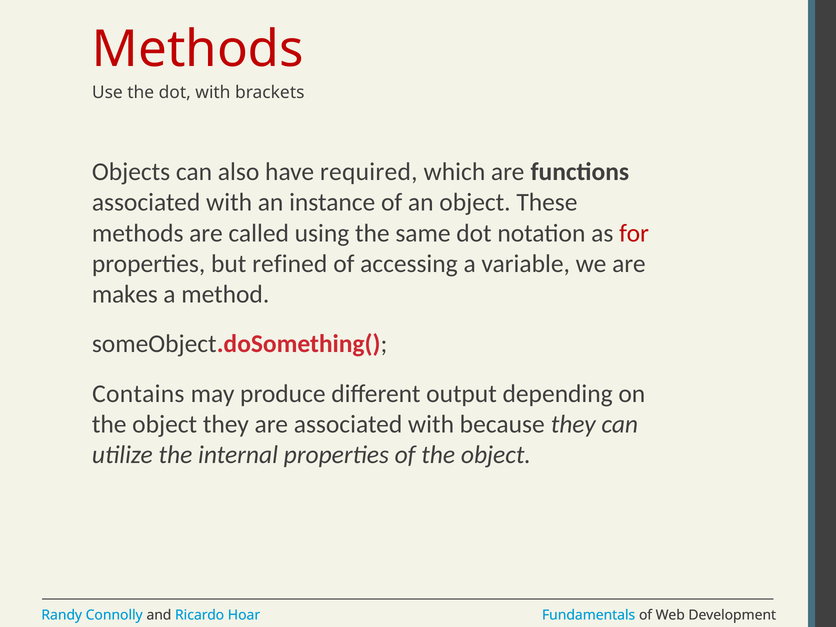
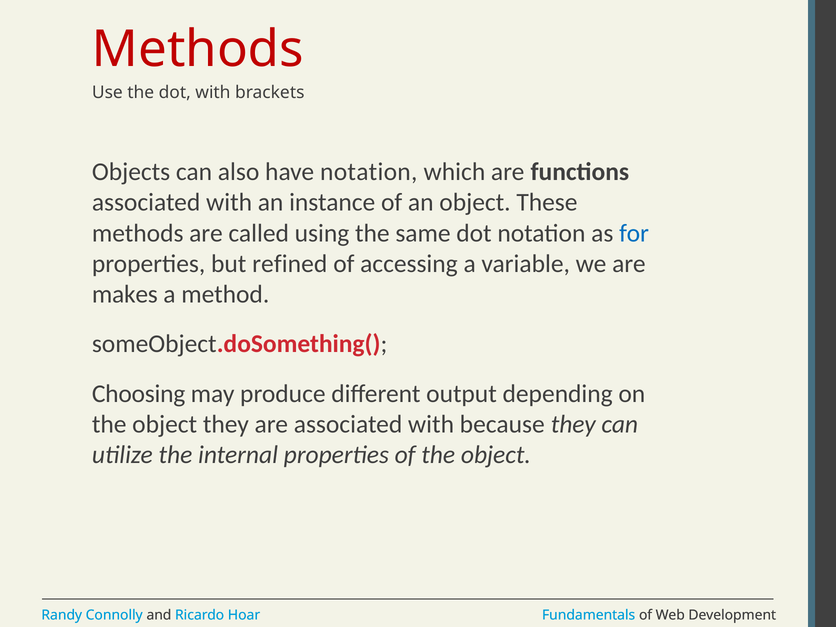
have required: required -> notation (369, 172)
for colour: red -> blue (634, 233)
Contains: Contains -> Choosing (139, 394)
